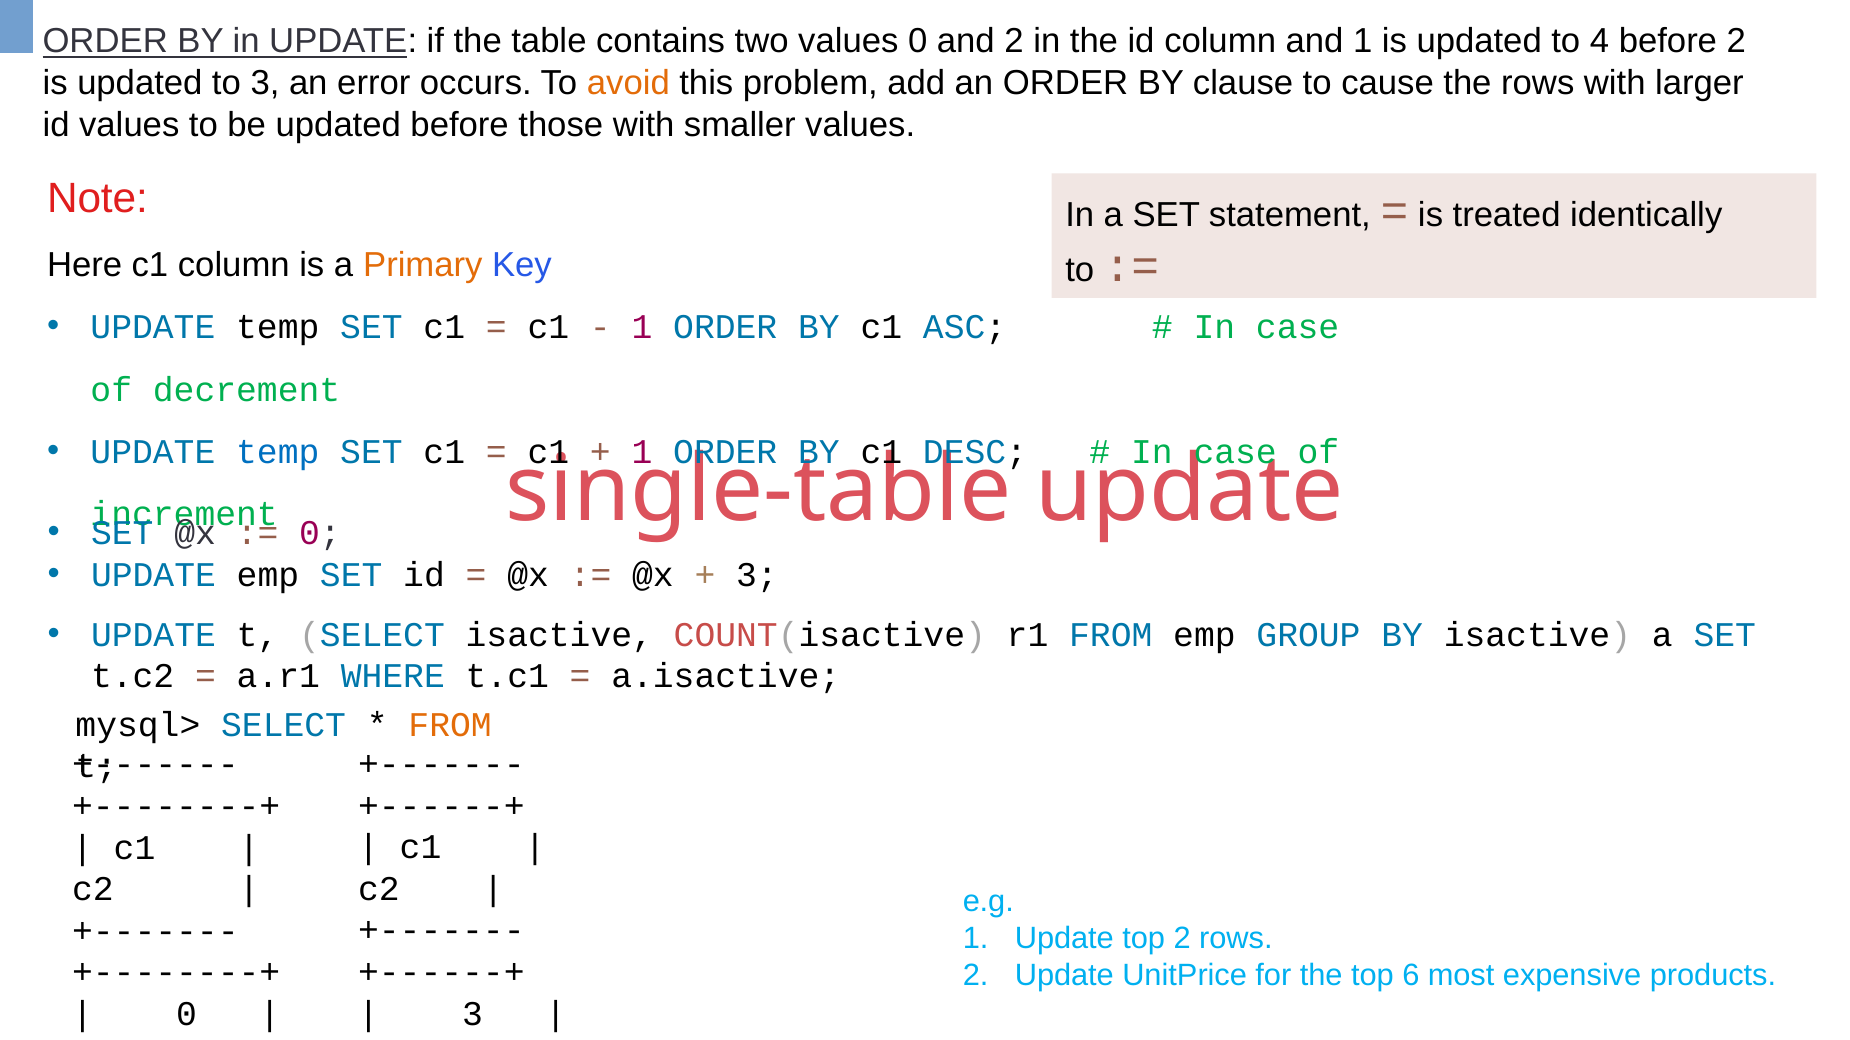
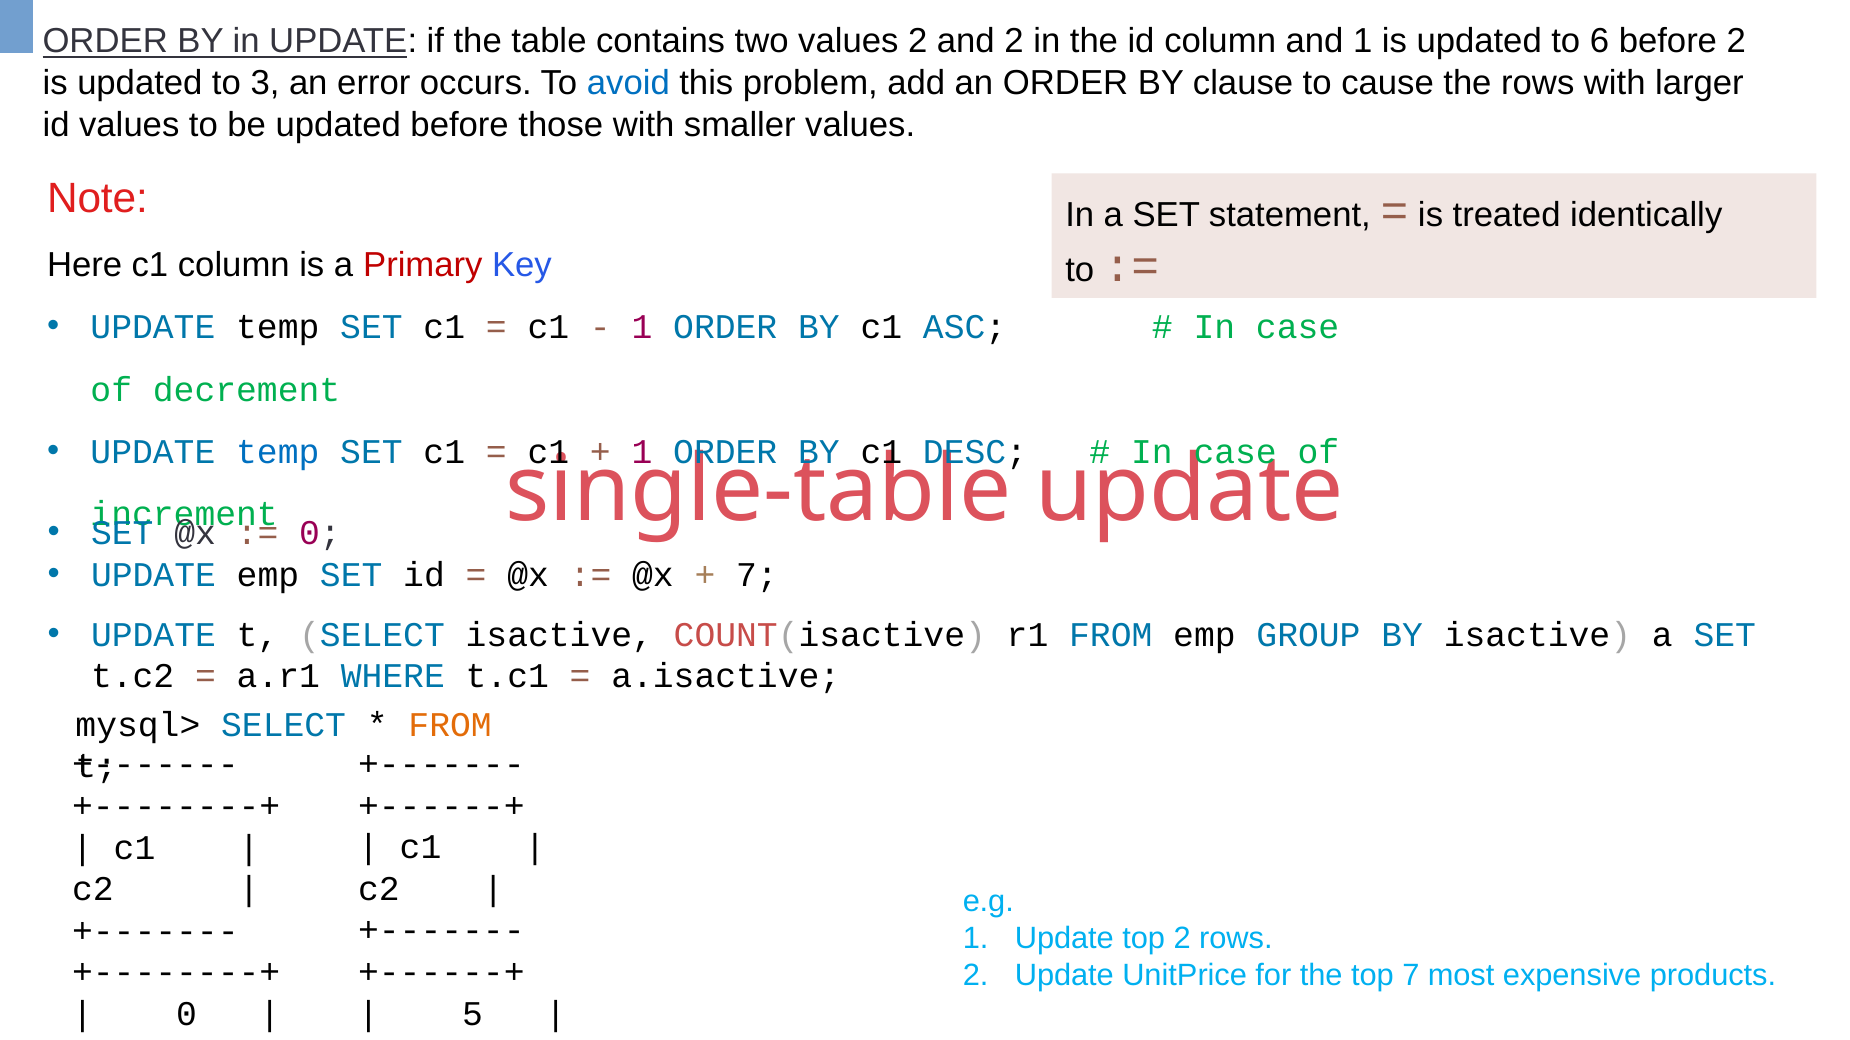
values 0: 0 -> 2 (918, 41)
to 4: 4 -> 6 (1599, 41)
avoid colour: orange -> blue (628, 83)
Primary colour: orange -> red (423, 265)
3: 3 -> 7 (757, 575)
top 6: 6 -> 7 (1411, 976)
3: 3 -> 5 (473, 1014)
